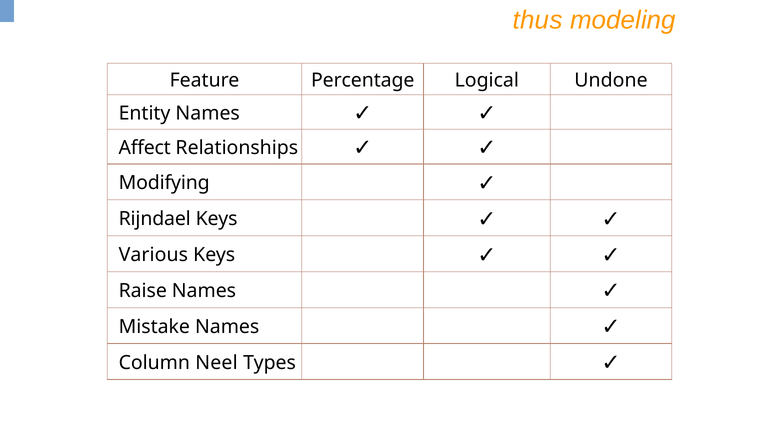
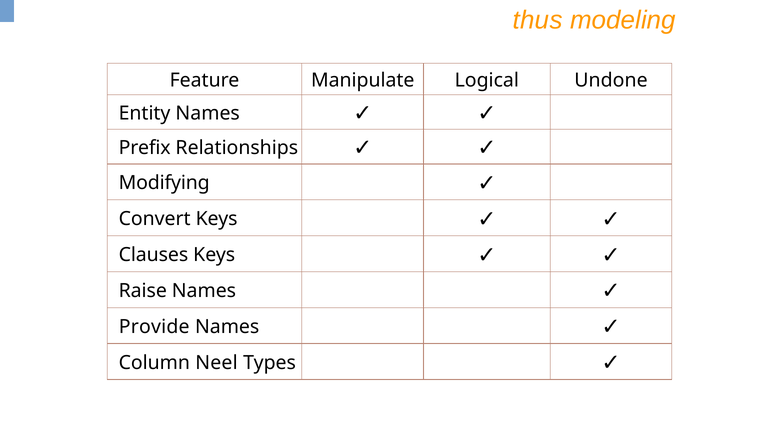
Percentage: Percentage -> Manipulate (363, 80)
Affect: Affect -> Prefix (145, 148)
Rijndael: Rijndael -> Convert (155, 219)
Various: Various -> Clauses (153, 255)
Mistake: Mistake -> Provide (154, 327)
